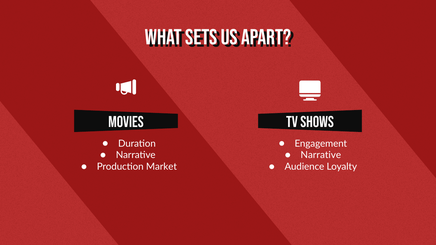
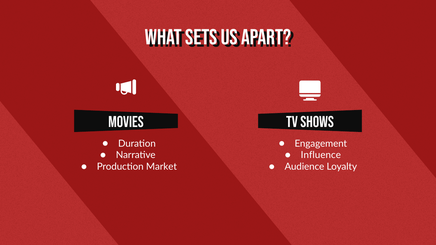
Narrative: Narrative -> Influence (321, 155)
